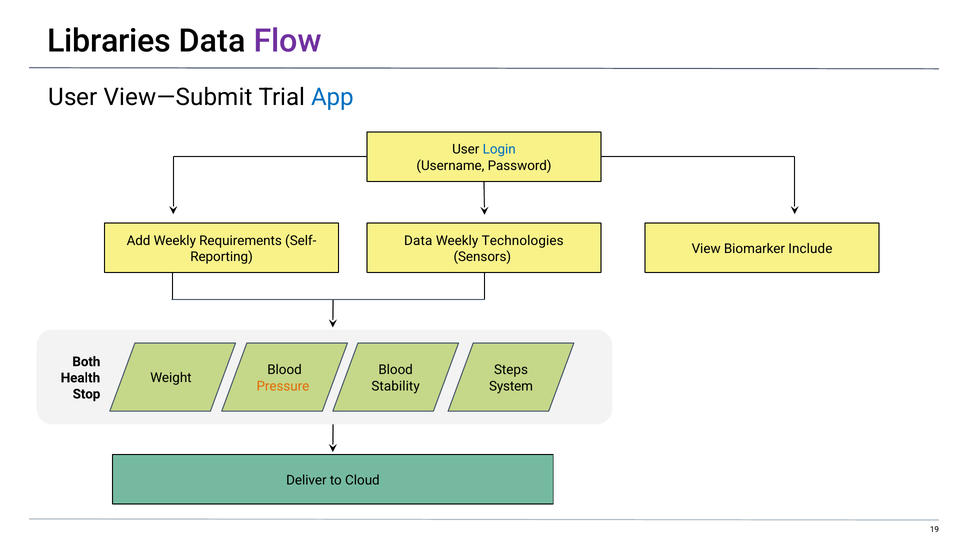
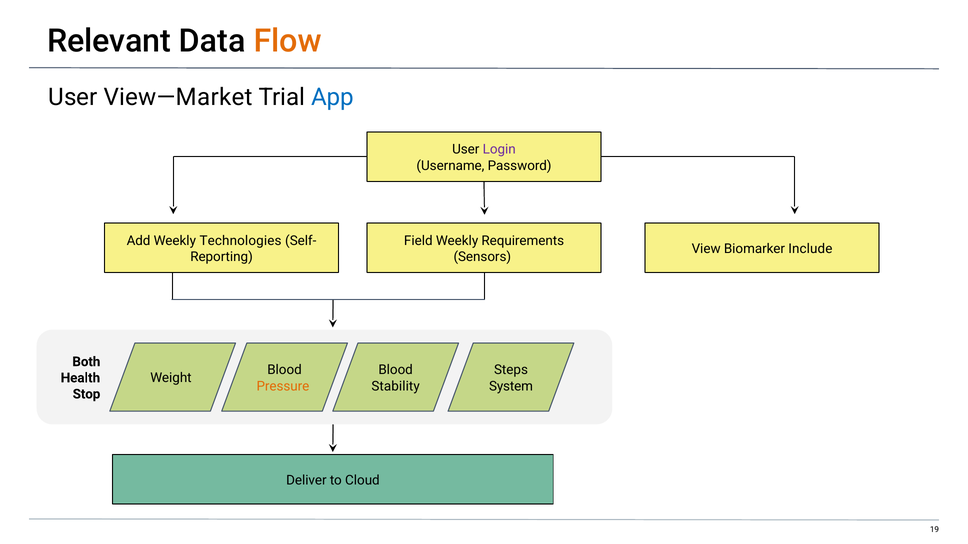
Libraries: Libraries -> Relevant (109, 41)
Flow colour: purple -> orange (288, 41)
View—Submit: View—Submit -> View—Market (178, 97)
Login colour: blue -> purple (499, 150)
Requirements: Requirements -> Technologies (240, 241)
Data: Data -> Field (418, 241)
Technologies: Technologies -> Requirements (523, 241)
